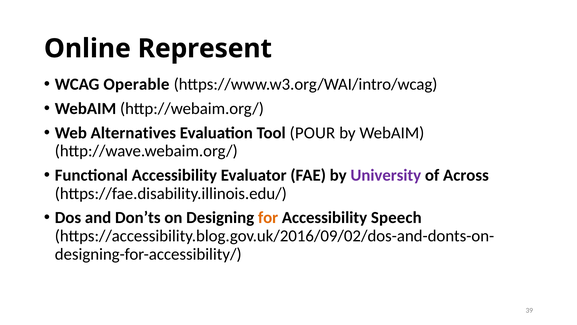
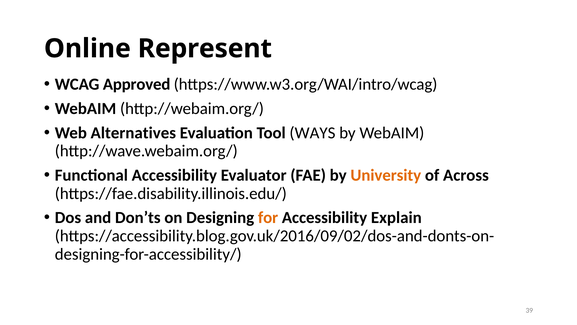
Operable: Operable -> Approved (137, 84)
POUR: POUR -> WAYS (312, 133)
University colour: purple -> orange (386, 175)
Speech: Speech -> Explain (396, 217)
